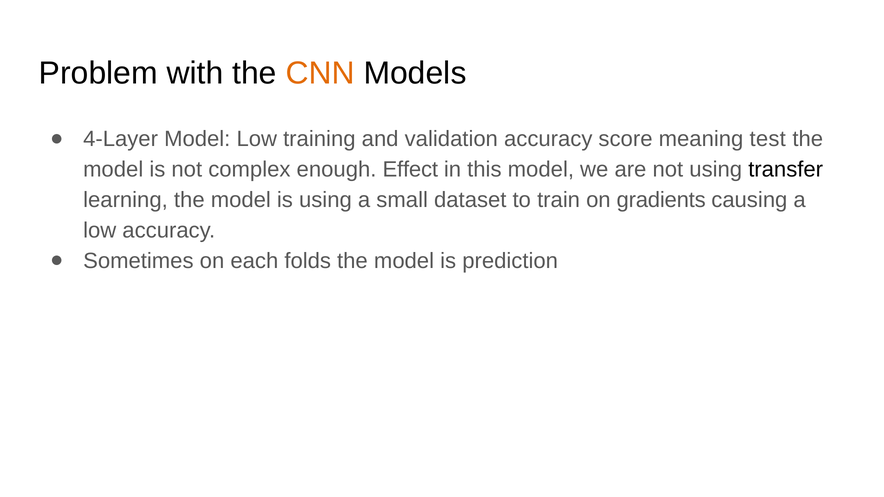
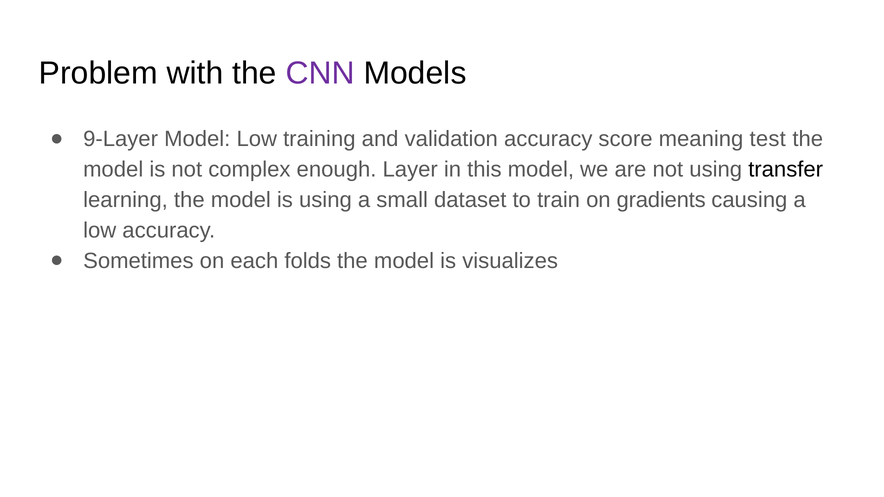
CNN colour: orange -> purple (320, 73)
4-Layer: 4-Layer -> 9-Layer (121, 139)
Effect: Effect -> Layer (410, 170)
prediction: prediction -> visualizes (510, 261)
